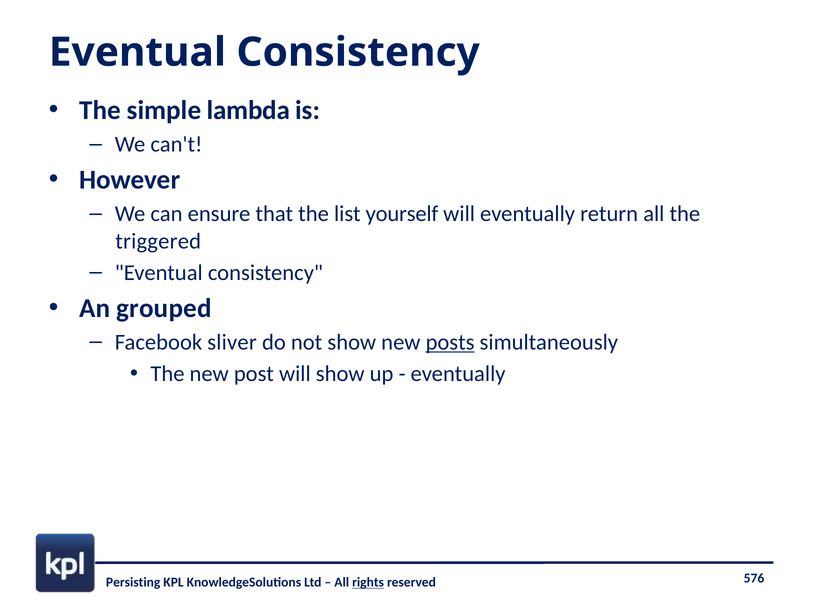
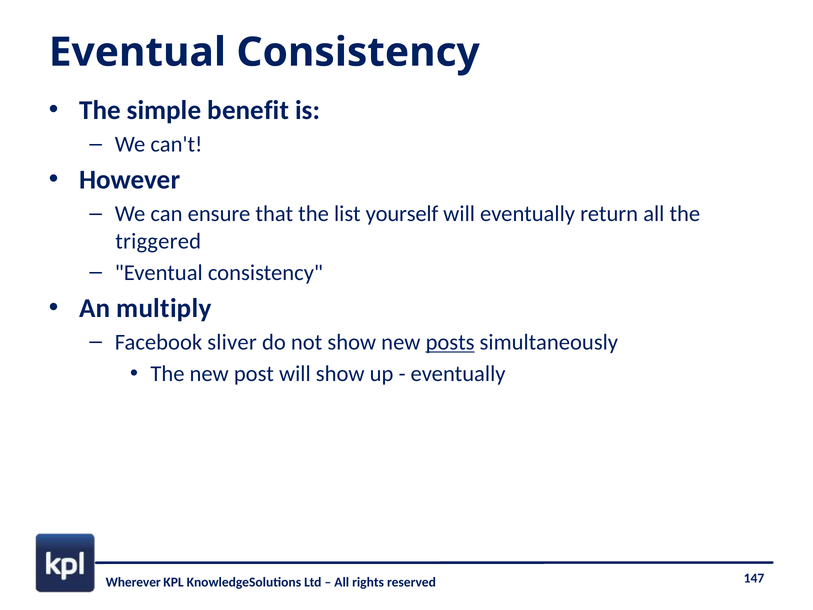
lambda: lambda -> benefit (248, 110)
grouped: grouped -> multiply (164, 308)
Persisting: Persisting -> Wherever (133, 582)
rights underline: present -> none (368, 582)
576: 576 -> 147 (754, 578)
